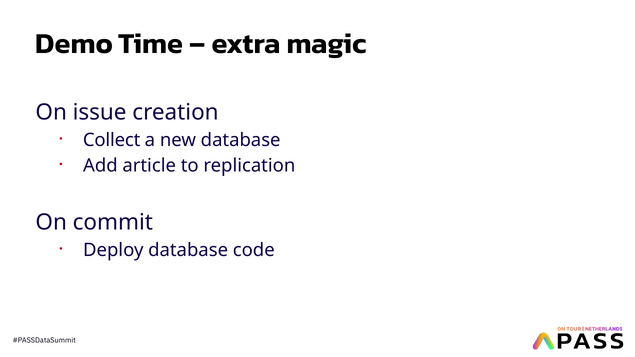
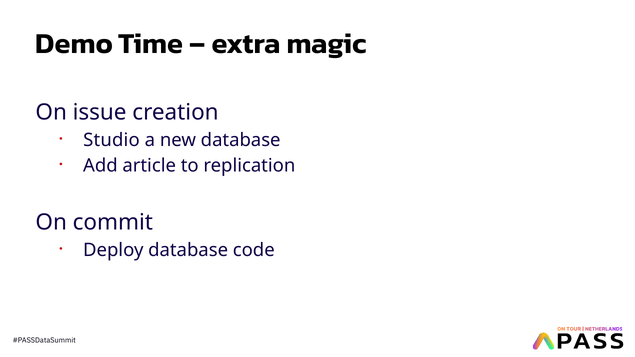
Collect: Collect -> Studio (111, 140)
